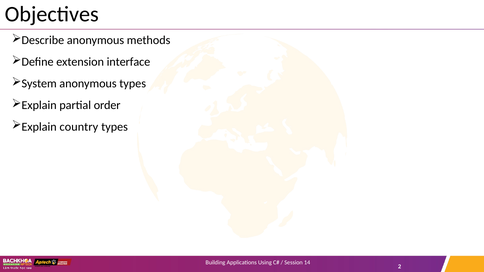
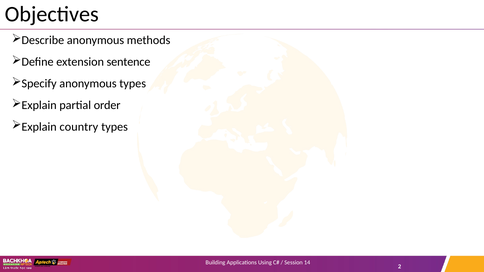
interface: interface -> sentence (128, 62)
System: System -> Specify (39, 84)
